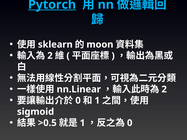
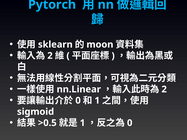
Pytorch underline: present -> none (52, 5)
